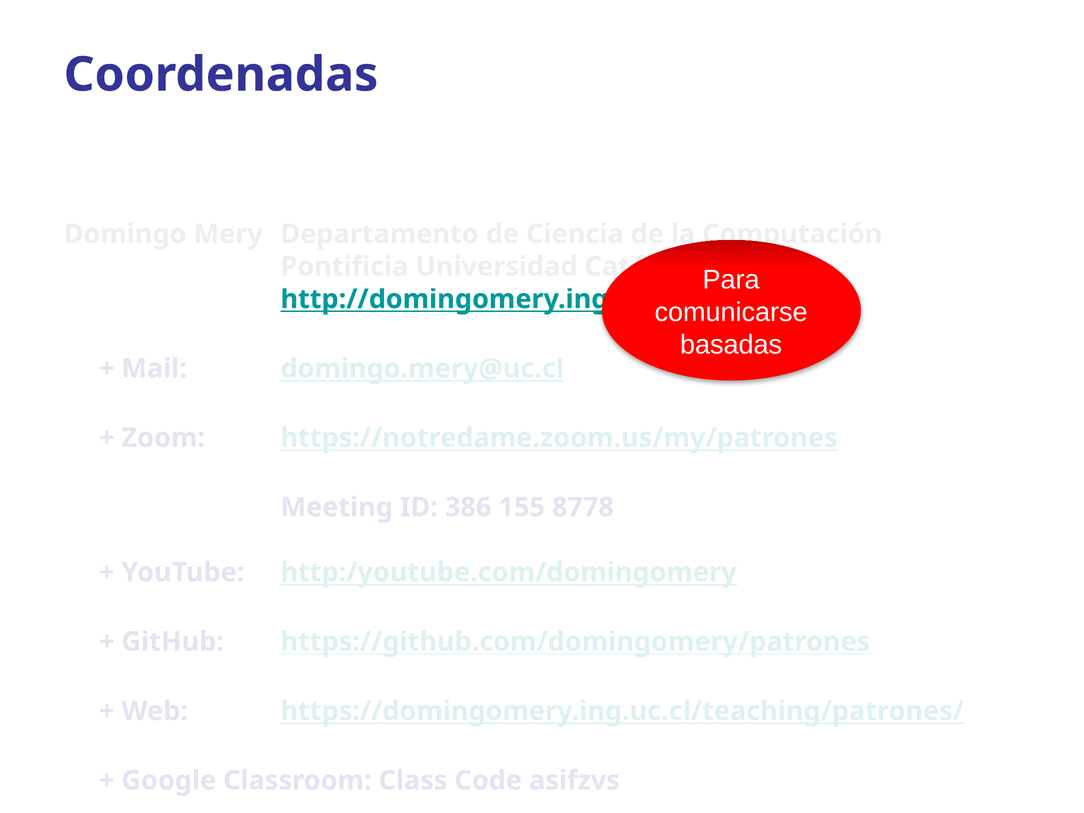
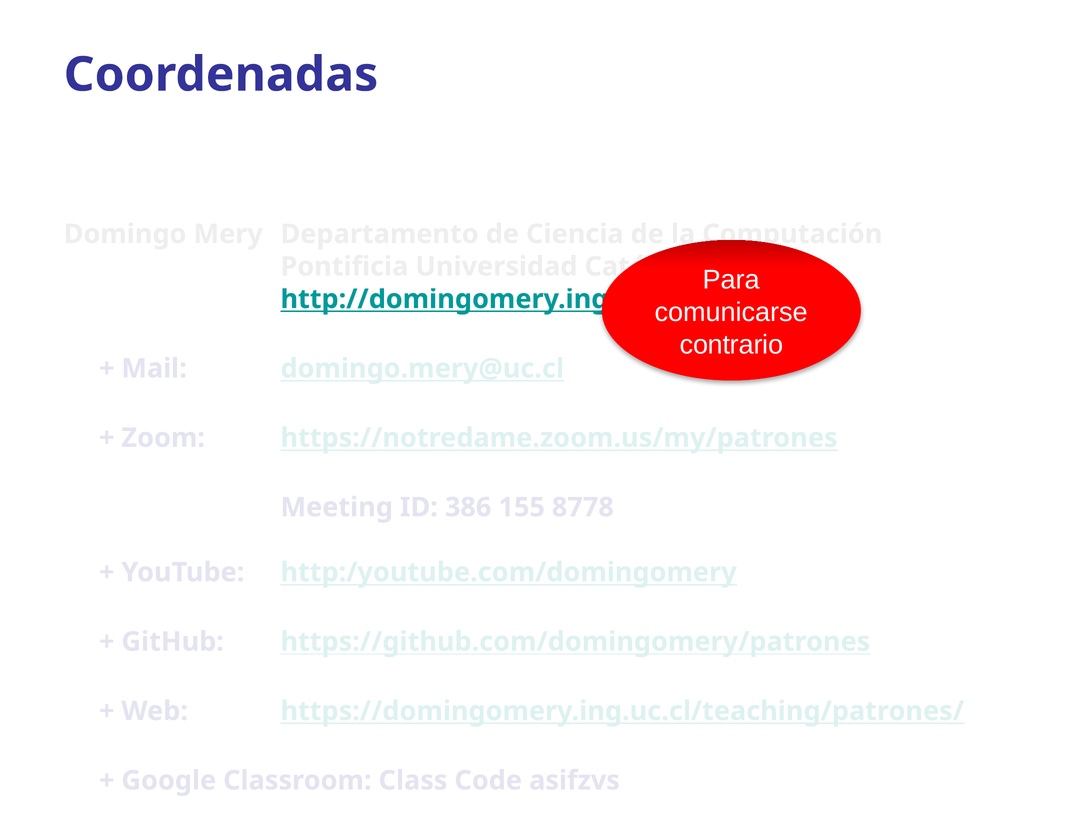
basadas: basadas -> contrario (731, 345)
